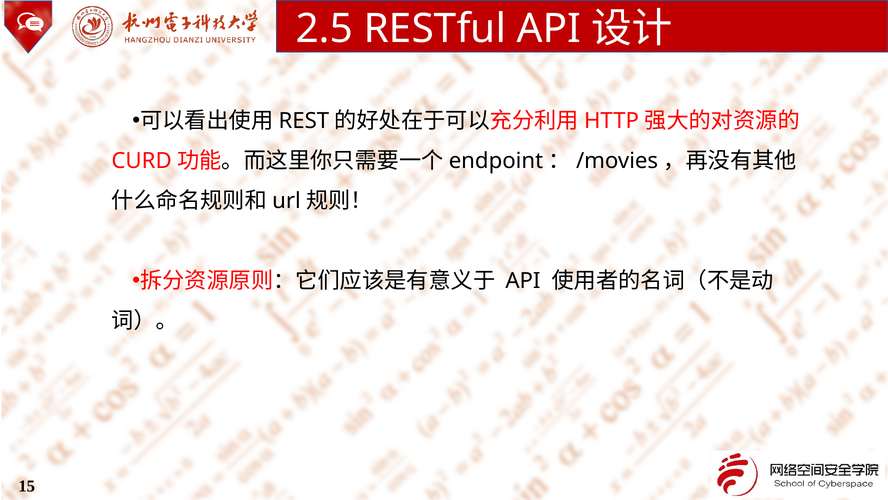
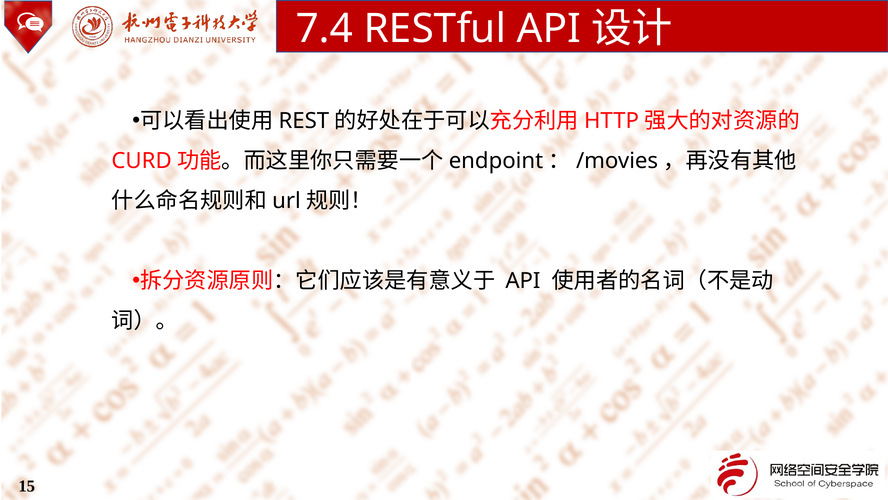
2.5: 2.5 -> 7.4 (324, 29)
